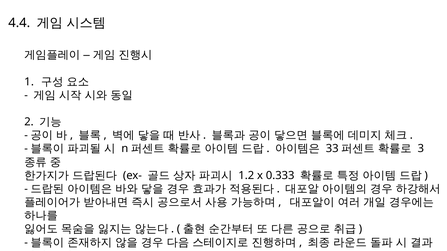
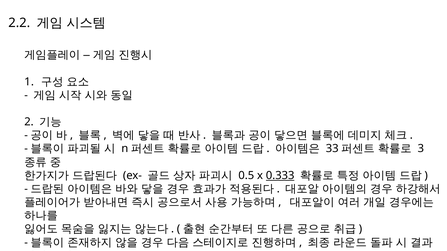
4.4: 4.4 -> 2.2 (19, 23)
1.2: 1.2 -> 0.5 (246, 176)
0.333 underline: none -> present (280, 176)
